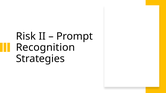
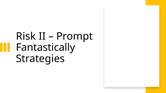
Recognition: Recognition -> Fantastically (46, 48)
